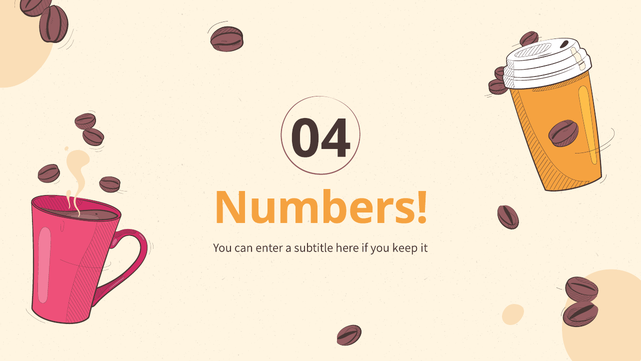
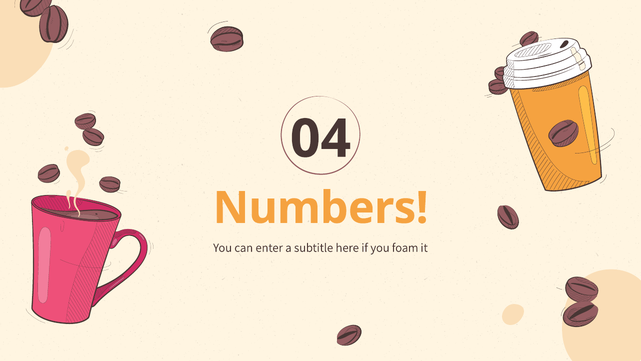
keep: keep -> foam (405, 247)
